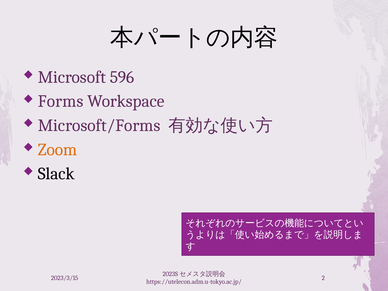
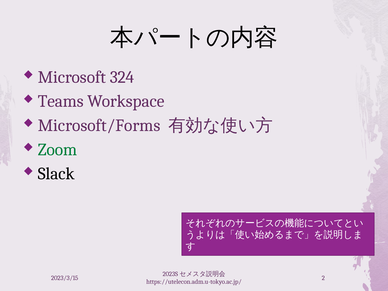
596: 596 -> 324 (122, 77)
Forms: Forms -> Teams (61, 101)
Zoom colour: orange -> green (57, 150)
